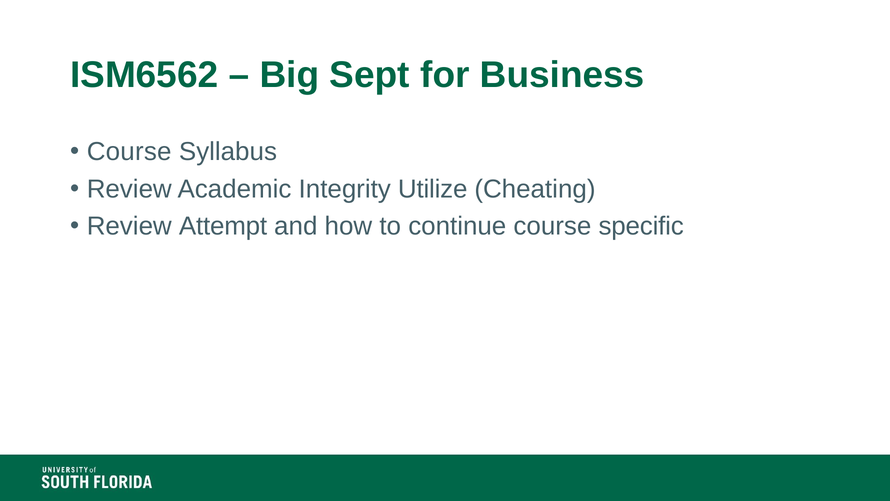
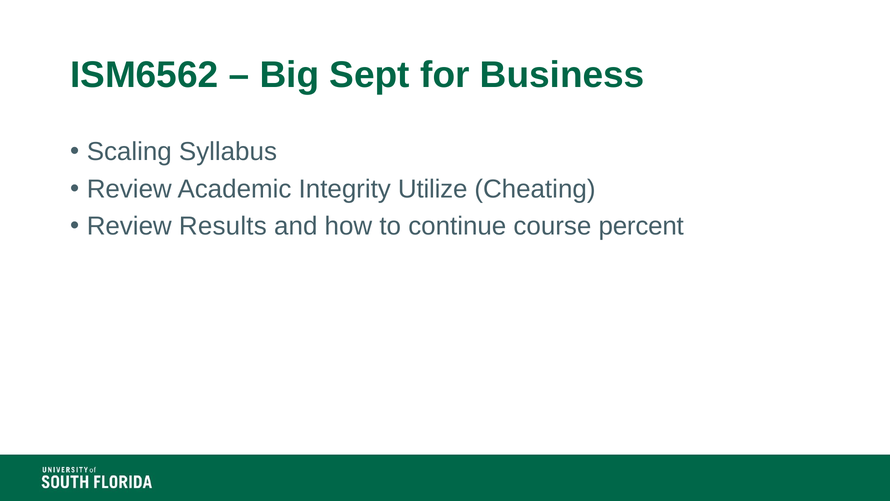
Course: Course -> Scaling (129, 152)
Attempt: Attempt -> Results (223, 226)
specific: specific -> percent (641, 226)
